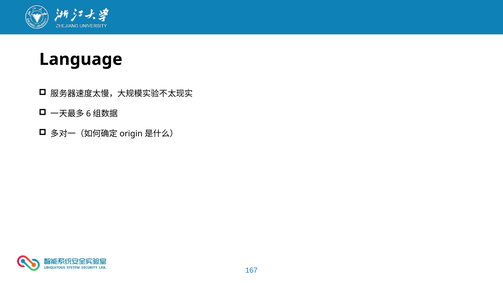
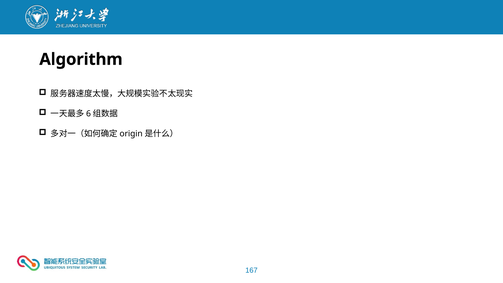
Language: Language -> Algorithm (81, 59)
